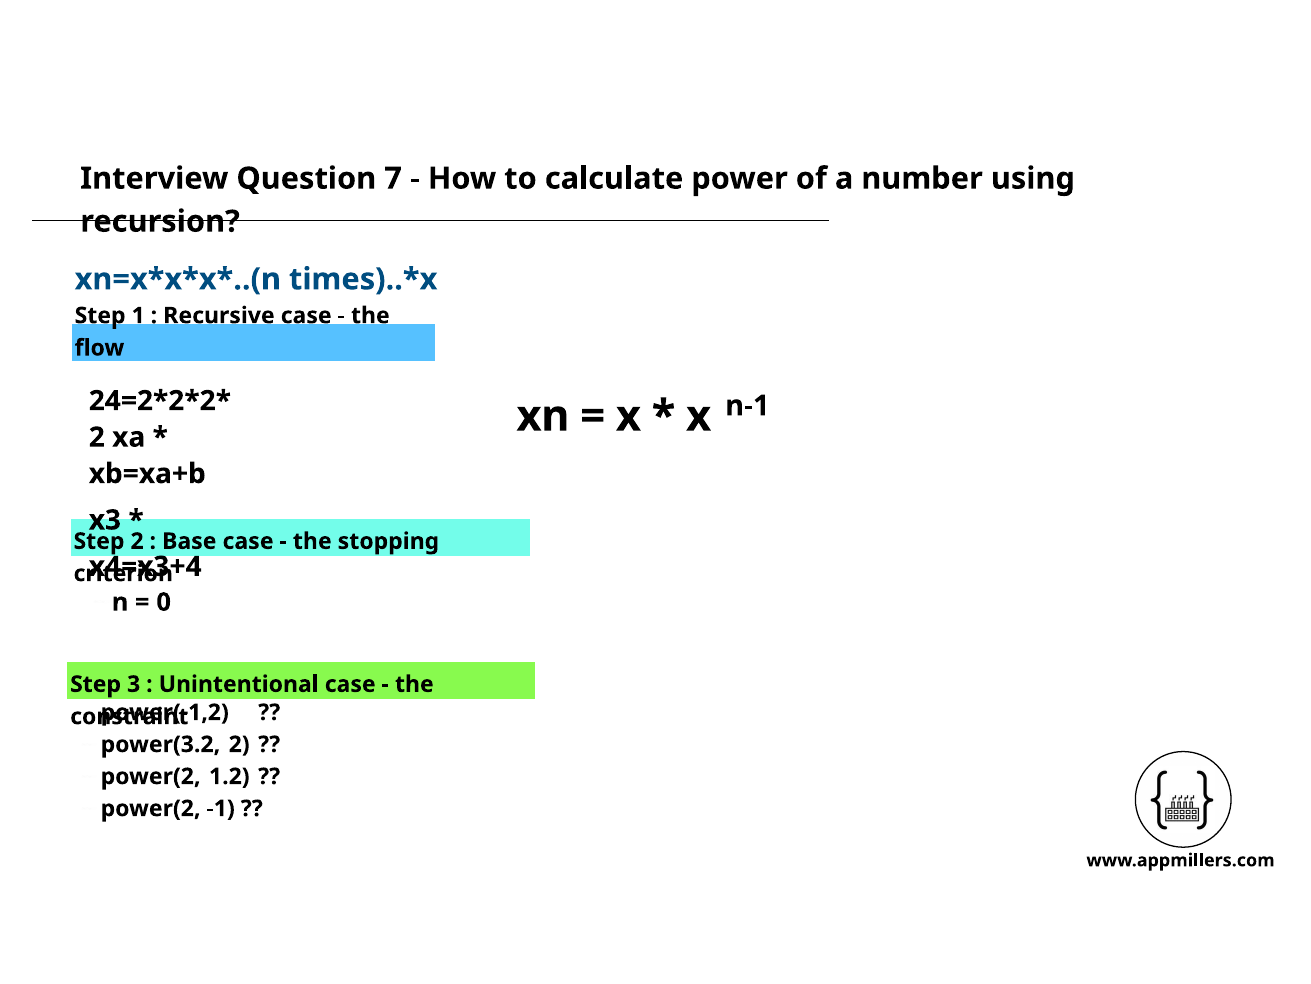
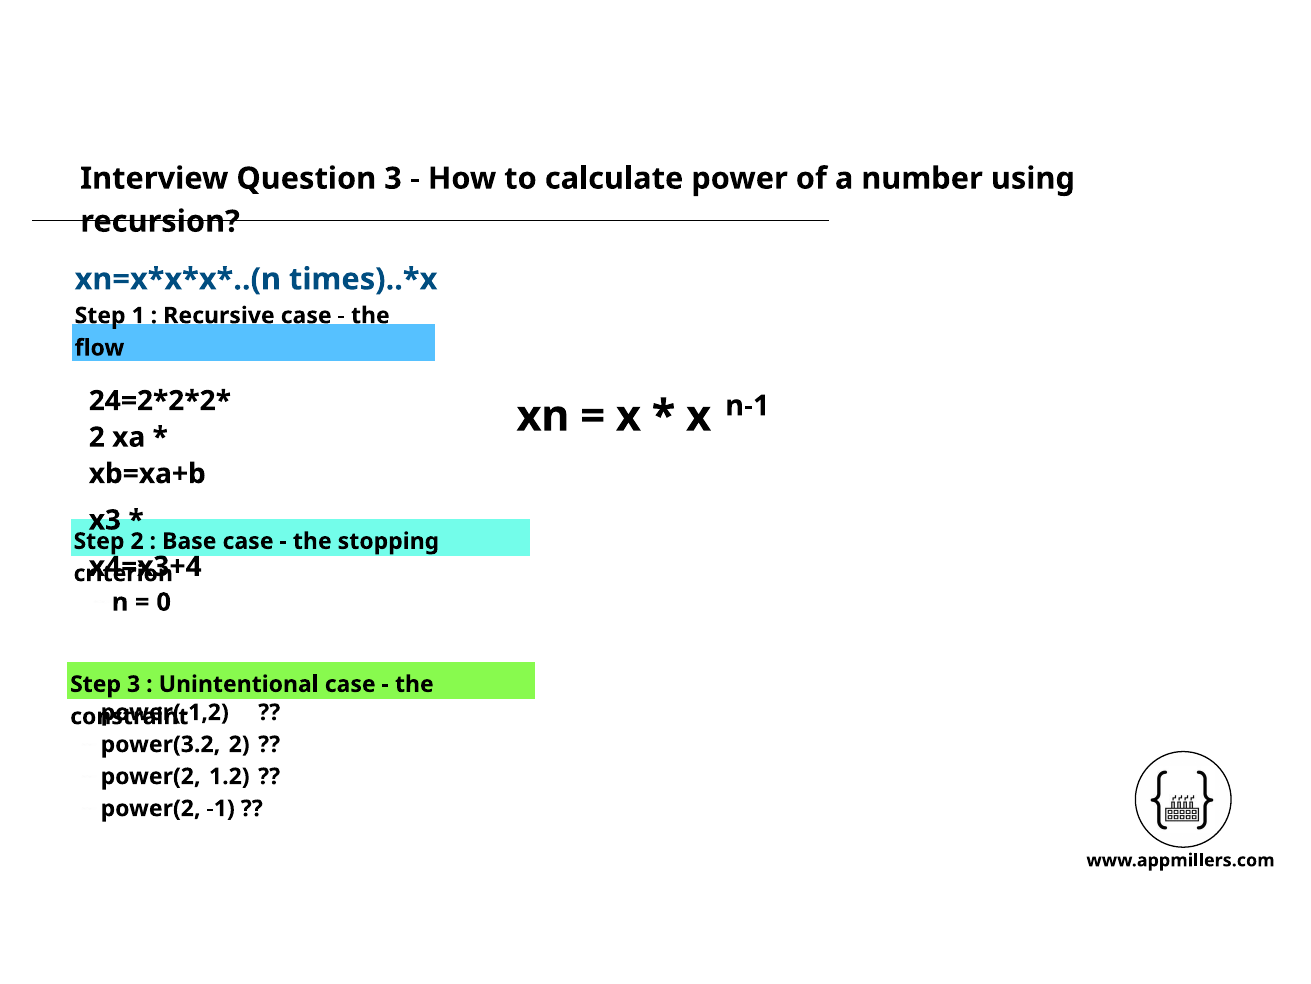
Question 7: 7 -> 3 (393, 179)
